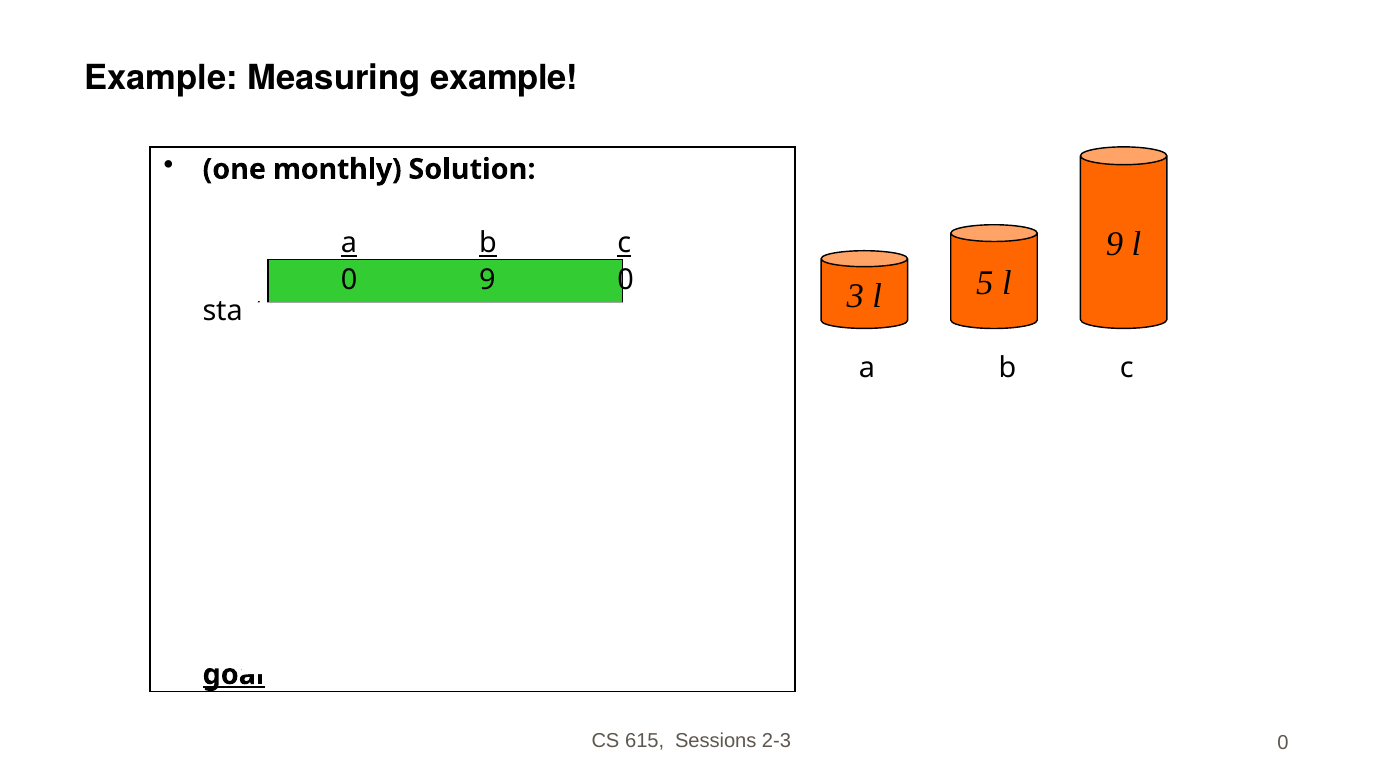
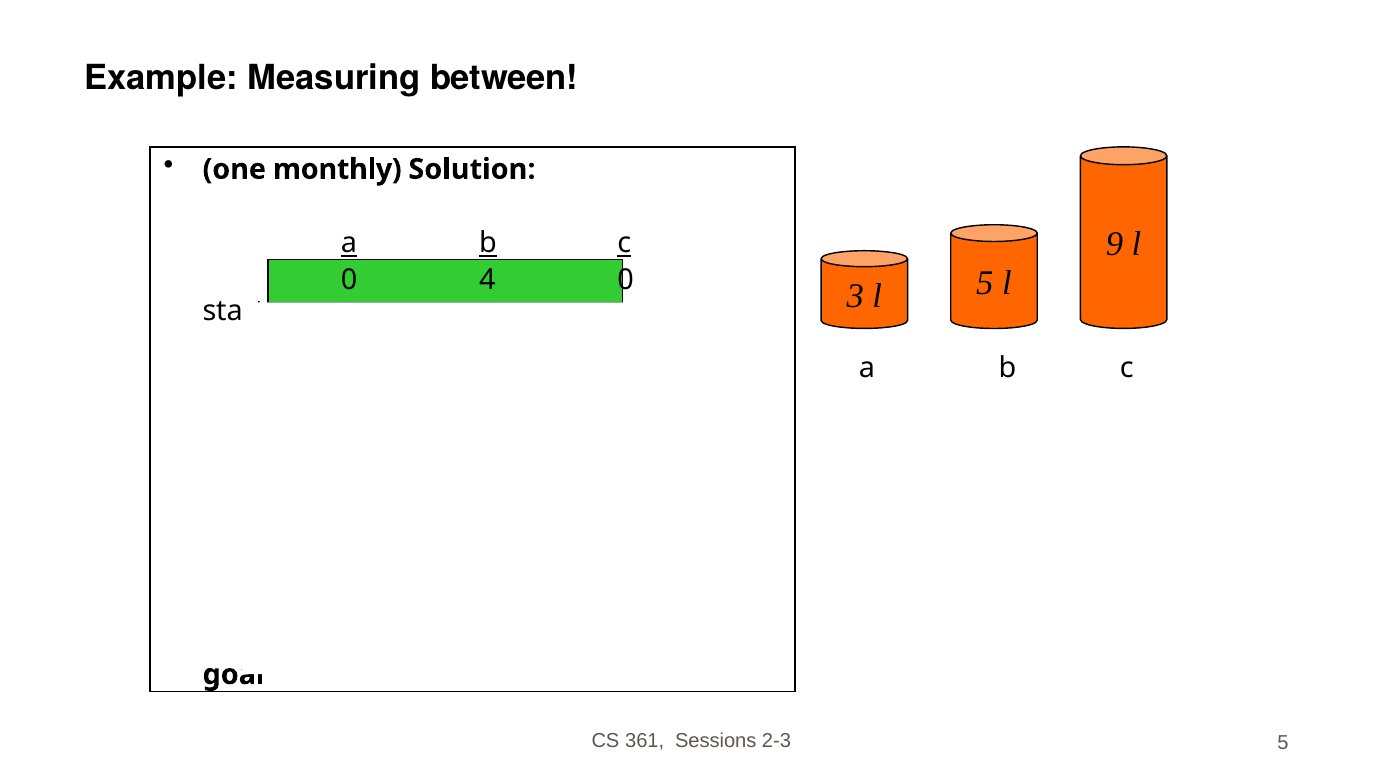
Measuring example: example -> between (504, 78)
0 9: 9 -> 4 (487, 280)
goal underline: present -> none (234, 674)
615: 615 -> 361 (645, 741)
2-3 0: 0 -> 5 (1283, 743)
